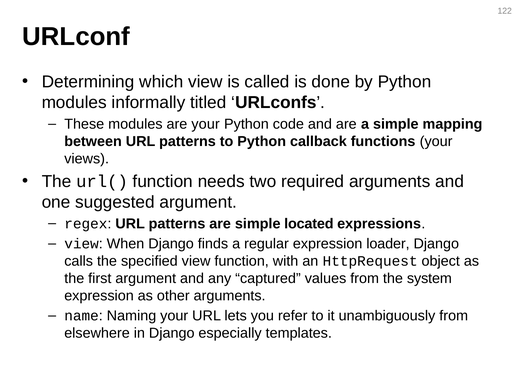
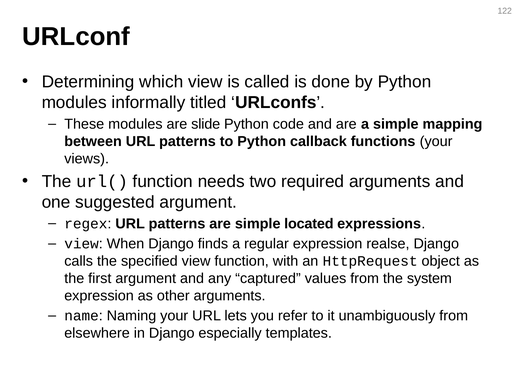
are your: your -> slide (206, 124)
loader: loader -> realse (388, 244)
